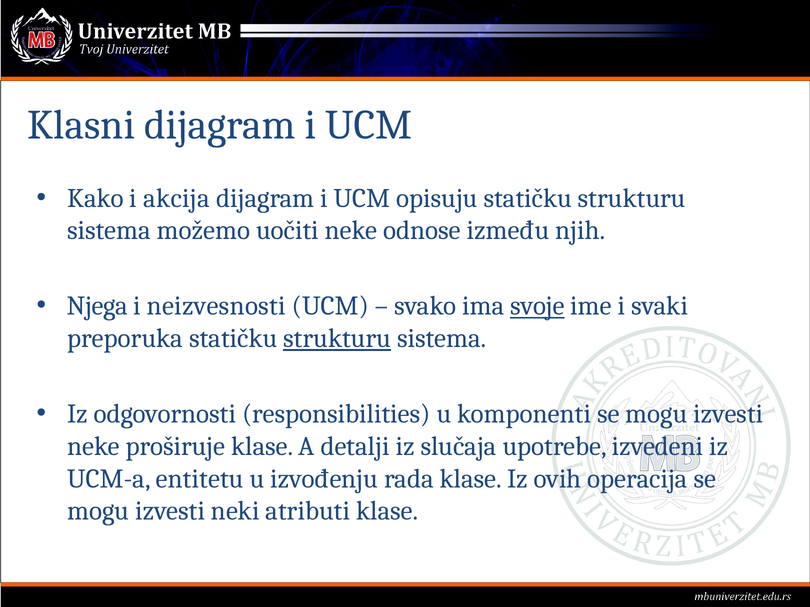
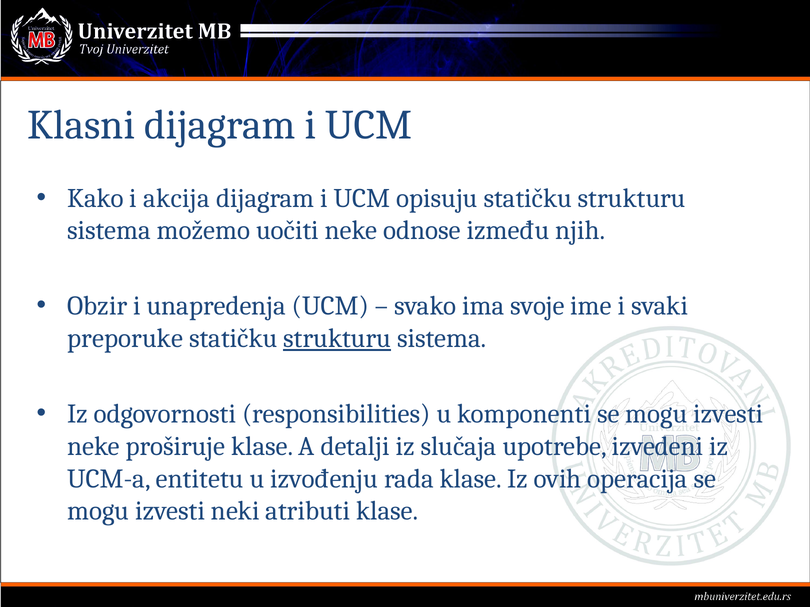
Njega: Njega -> Obzir (97, 306)
neizvesnosti: neizvesnosti -> unapredenja (216, 306)
svoje underline: present -> none (537, 306)
preporuka: preporuka -> preporuke (125, 339)
